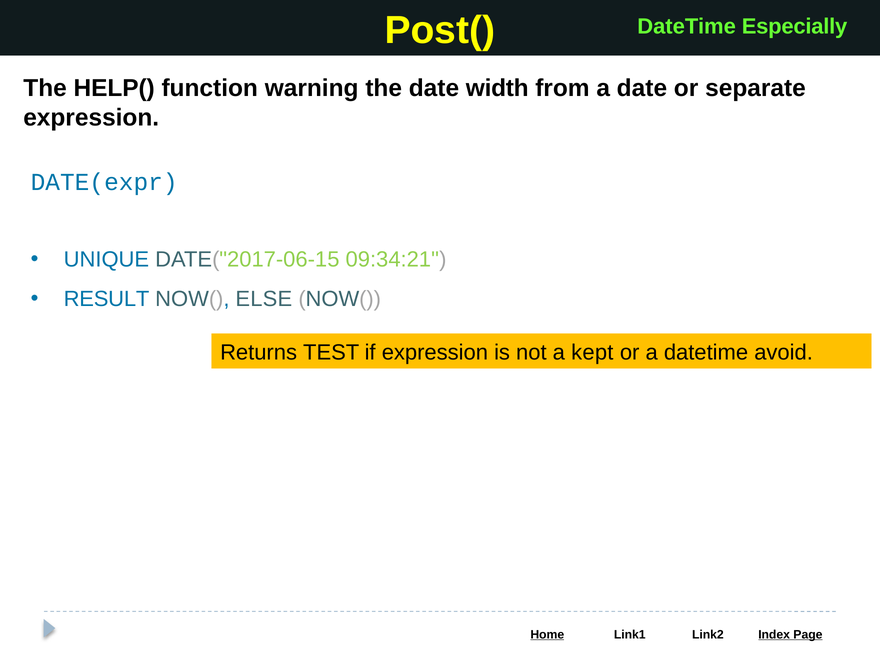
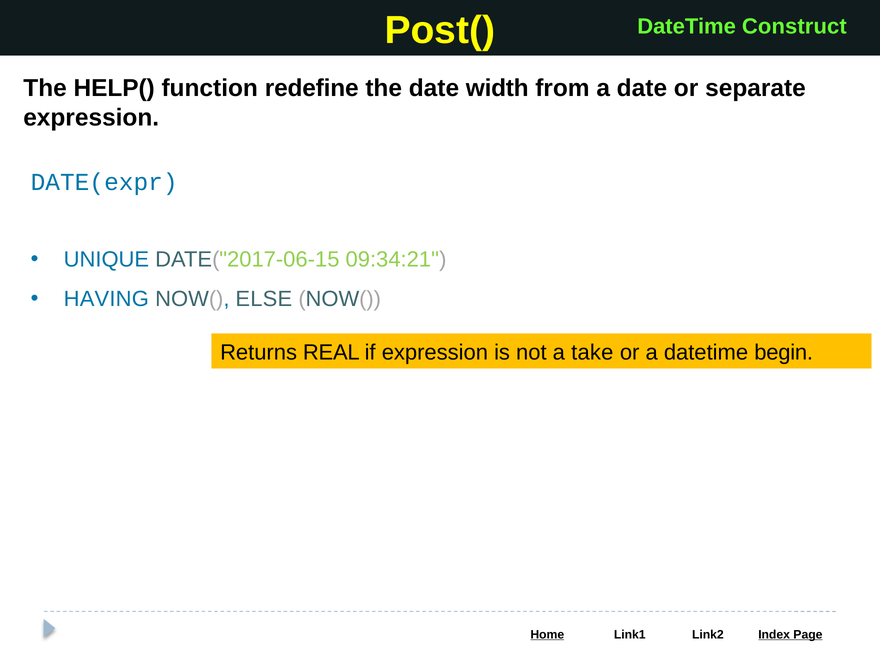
Especially: Especially -> Construct (794, 26)
warning: warning -> redefine (312, 88)
RESULT: RESULT -> HAVING (106, 299)
TEST: TEST -> REAL (331, 353)
kept: kept -> take (592, 353)
avoid: avoid -> begin (784, 353)
